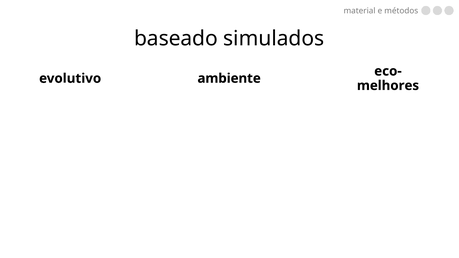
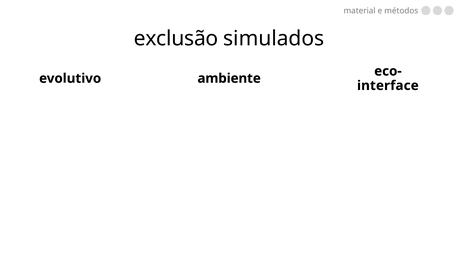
baseado: baseado -> exclusão (176, 39)
melhores: melhores -> interface (388, 86)
